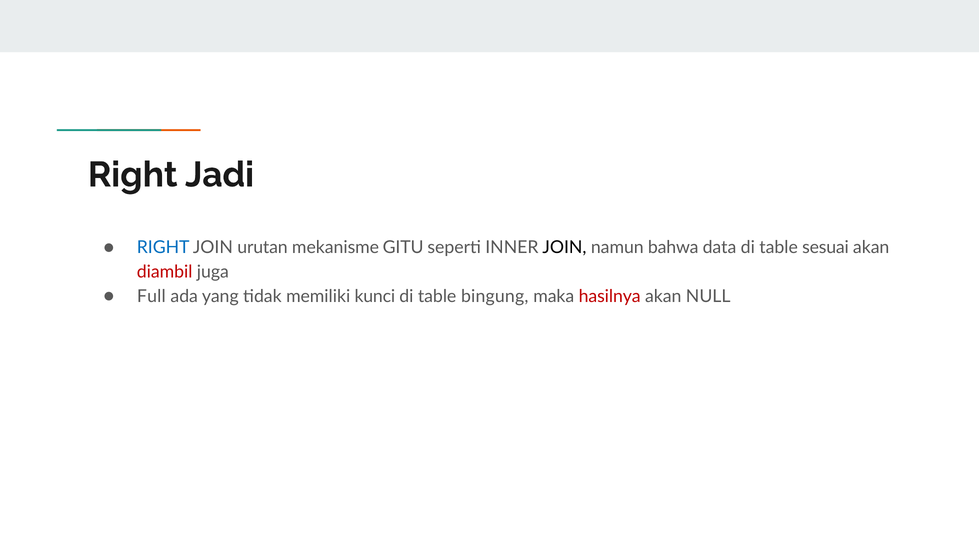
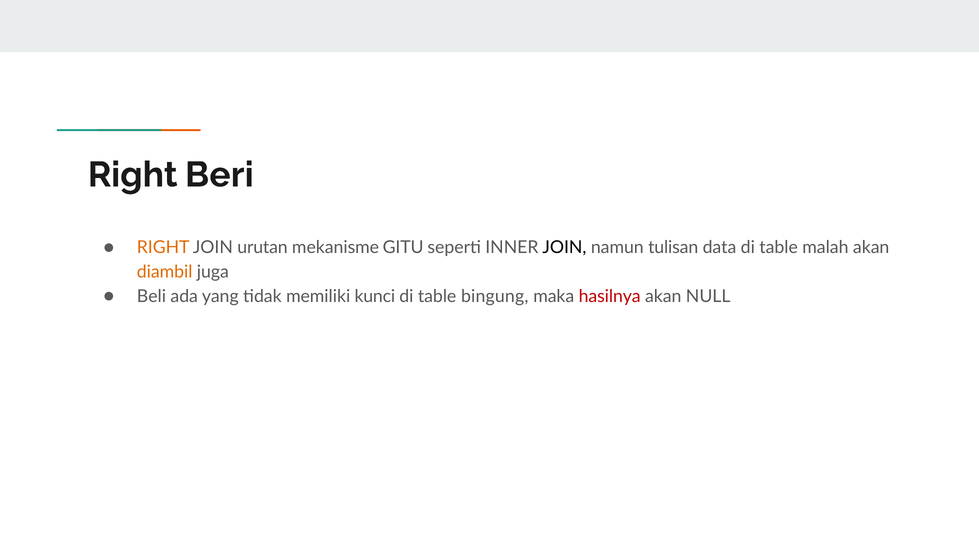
Jadi: Jadi -> Beri (219, 175)
RIGHT colour: blue -> orange (163, 247)
bahwa: bahwa -> tulisan (673, 247)
sesuai: sesuai -> malah (825, 247)
diambil colour: red -> orange (165, 272)
Full: Full -> Beli (151, 296)
